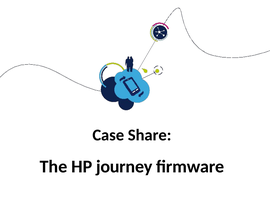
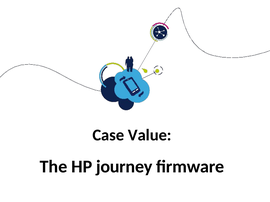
Share: Share -> Value (150, 135)
